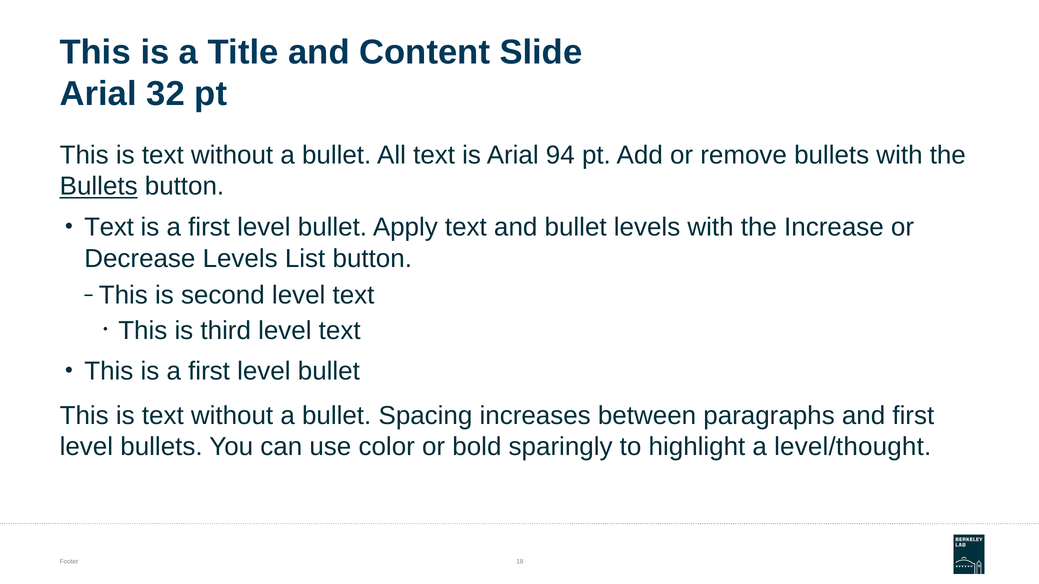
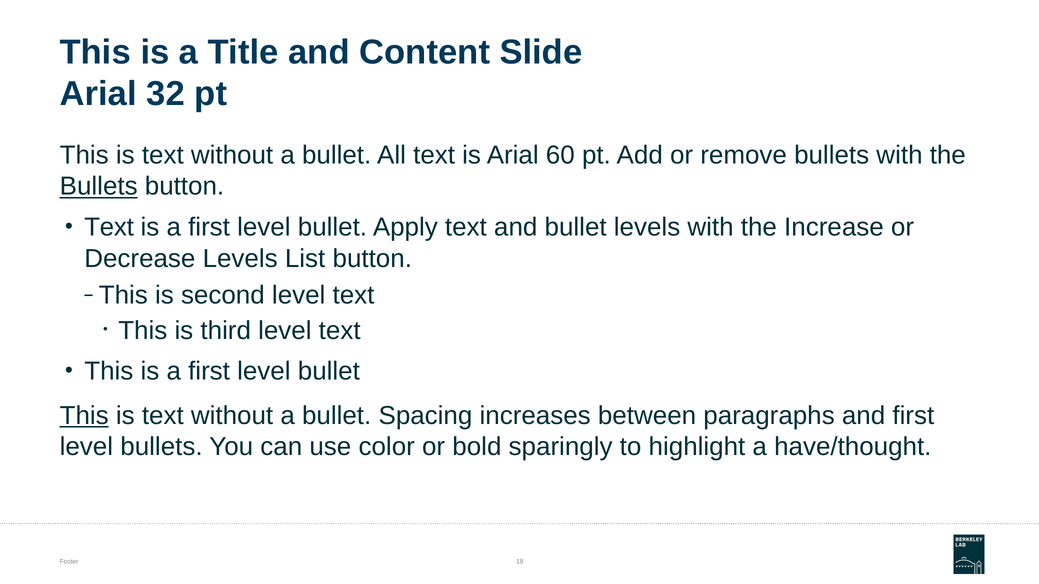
94: 94 -> 60 (560, 155)
This underline: none -> present (84, 416)
level/thought: level/thought -> have/thought (853, 447)
